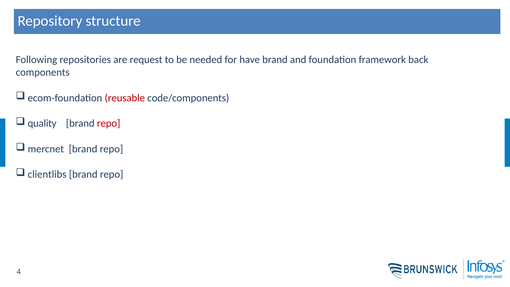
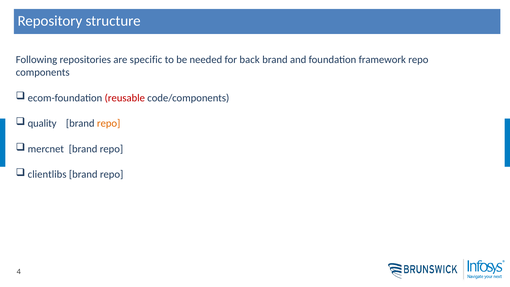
request: request -> specific (146, 60)
have: have -> back (250, 60)
framework back: back -> repo (418, 60)
repo colour: red -> orange (109, 123)
